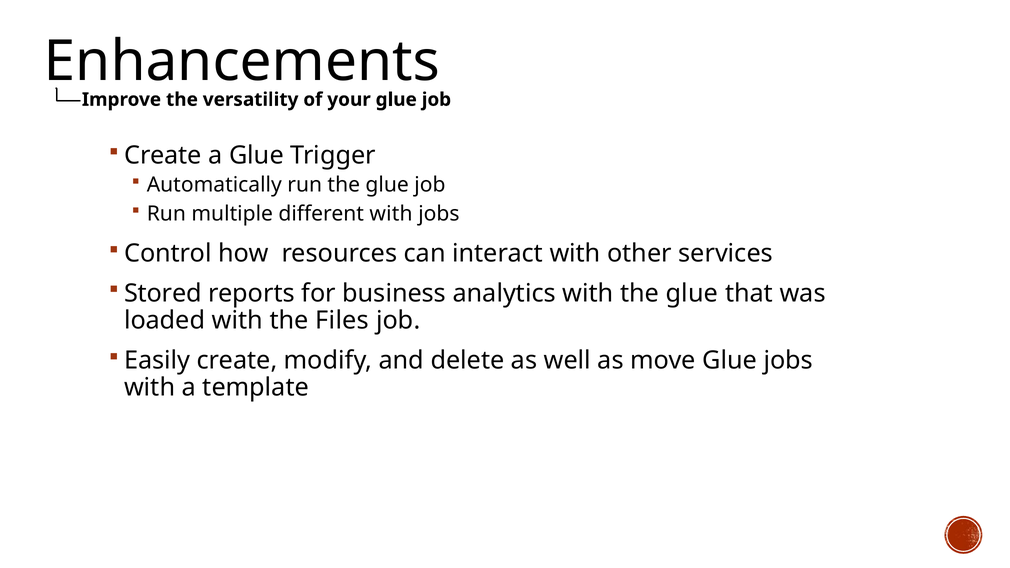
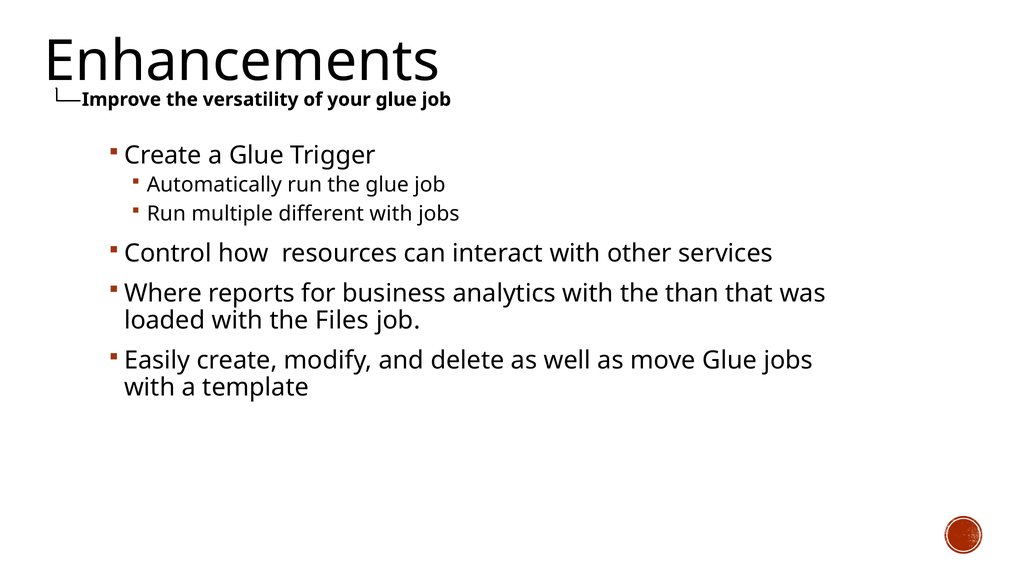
Stored: Stored -> Where (163, 293)
with the glue: glue -> than (692, 293)
